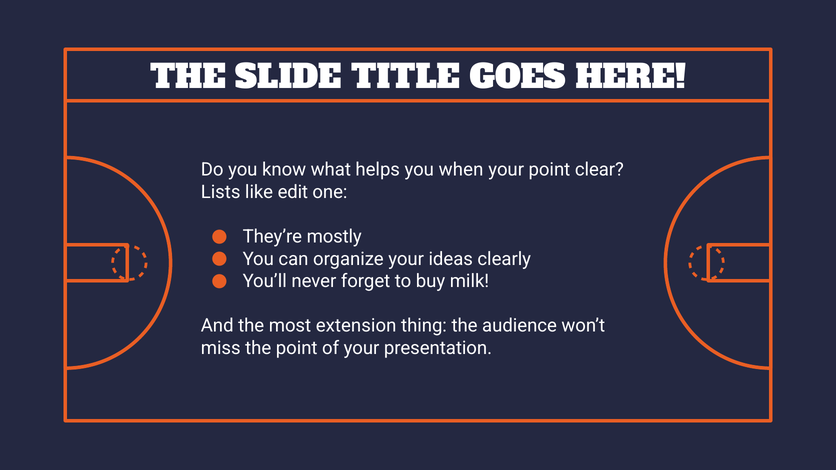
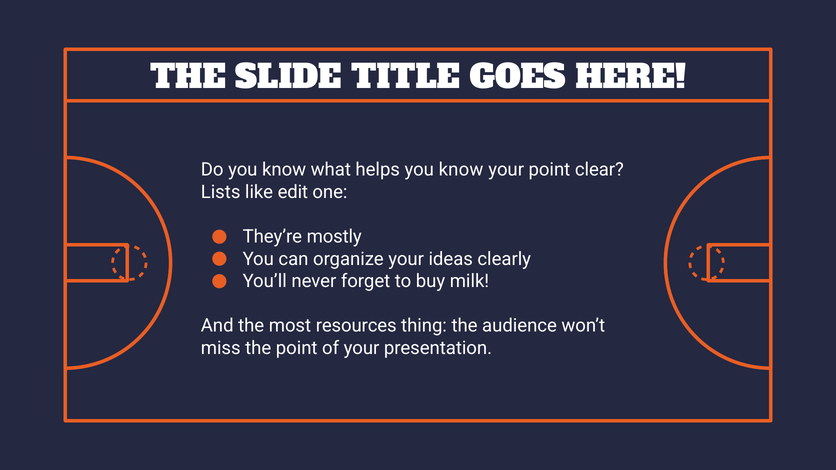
helps you when: when -> know (461, 170)
extension: extension -> resources (356, 326)
